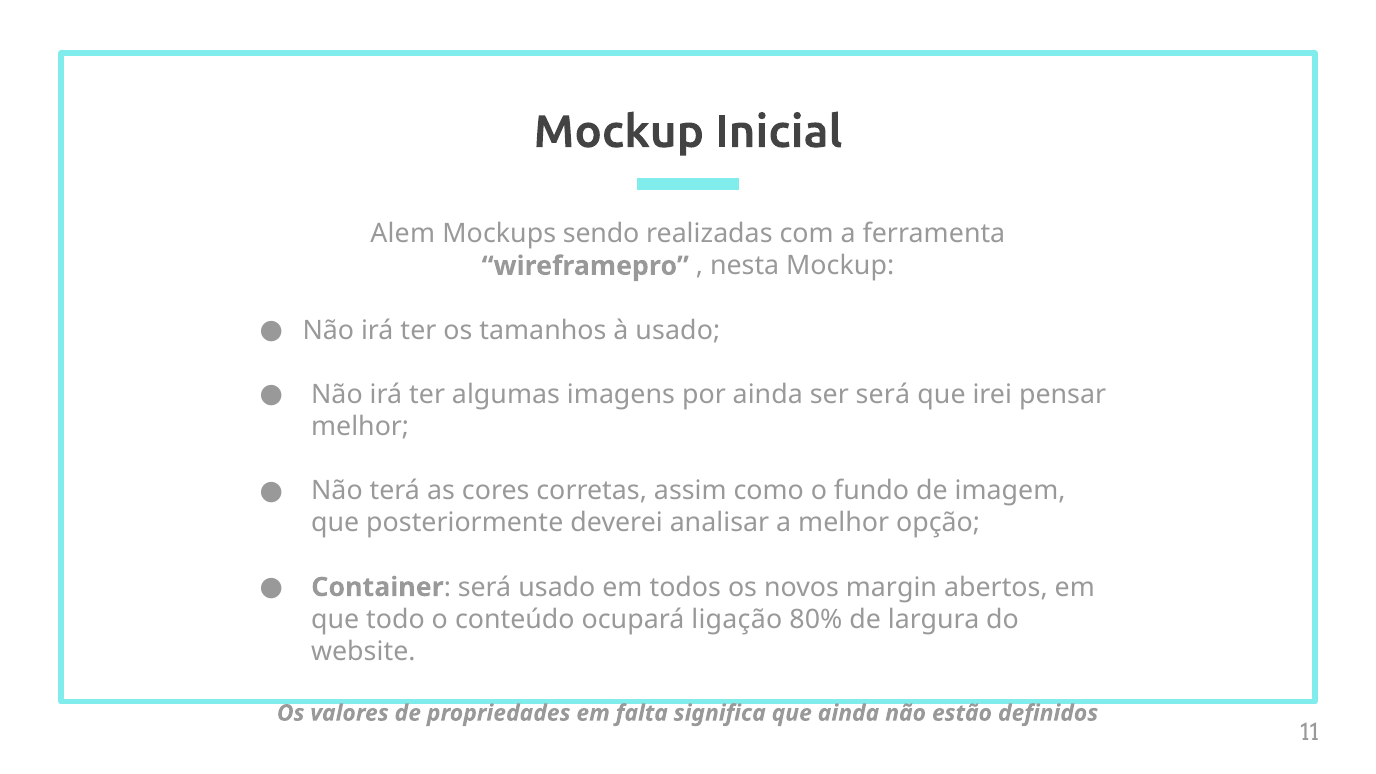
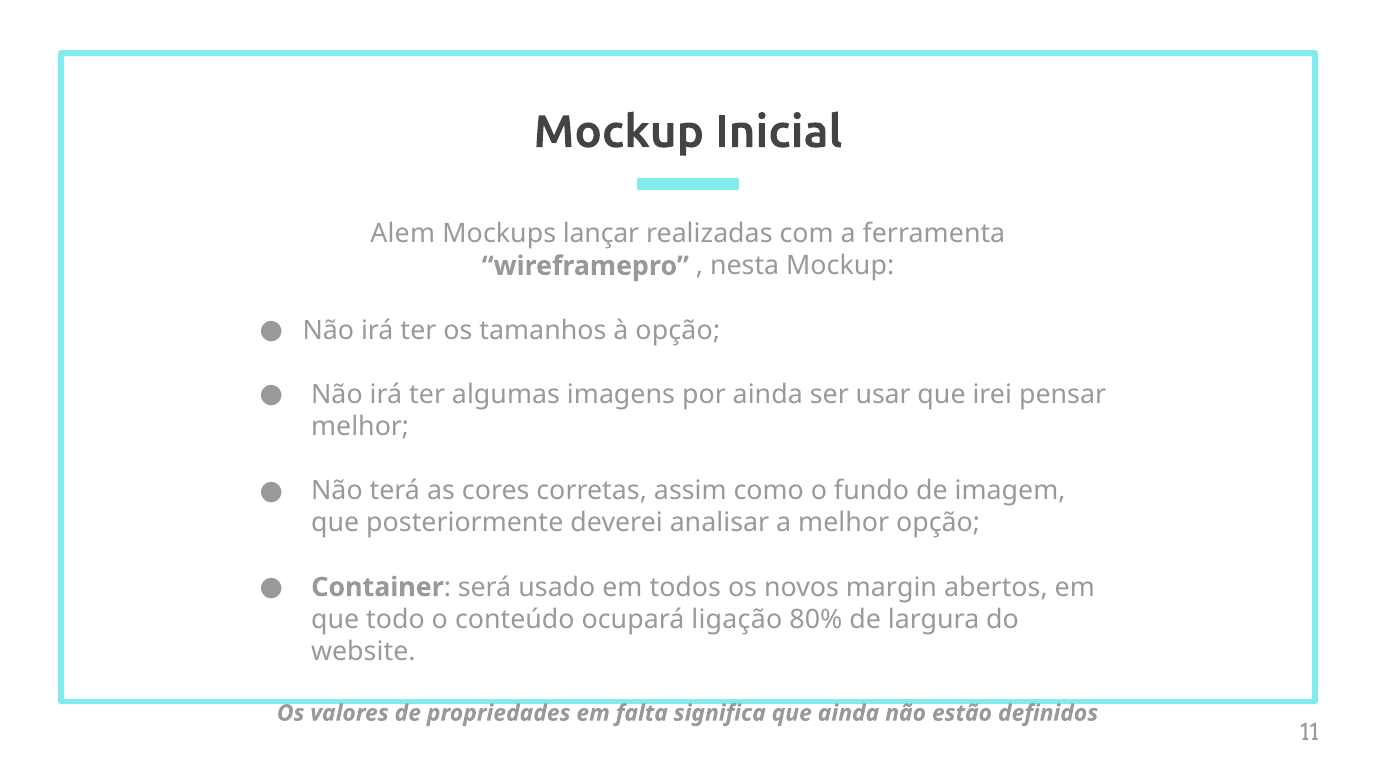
sendo: sendo -> lançar (601, 234)
à usado: usado -> opção (678, 330)
ser será: será -> usar (883, 394)
